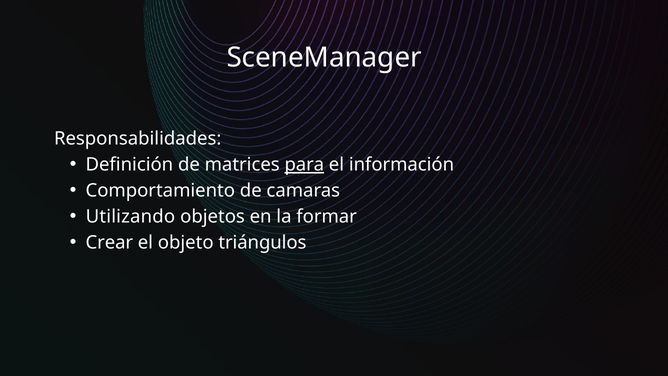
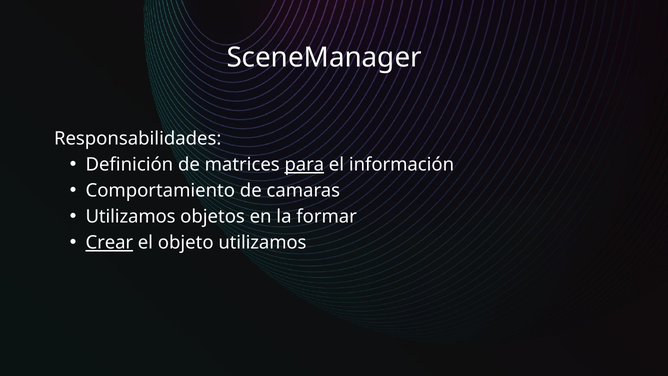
Utilizando: Utilizando -> Utilizamos (131, 217)
Crear underline: none -> present (109, 243)
objeto triángulos: triángulos -> utilizamos (262, 243)
